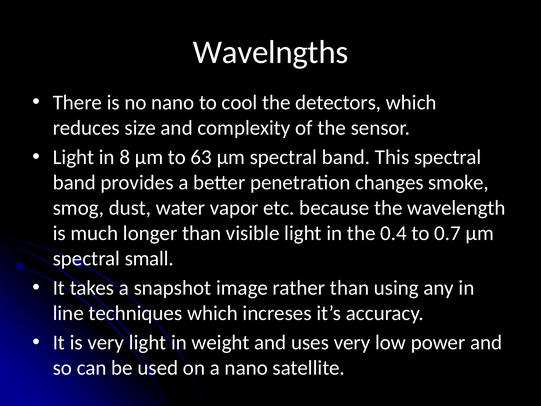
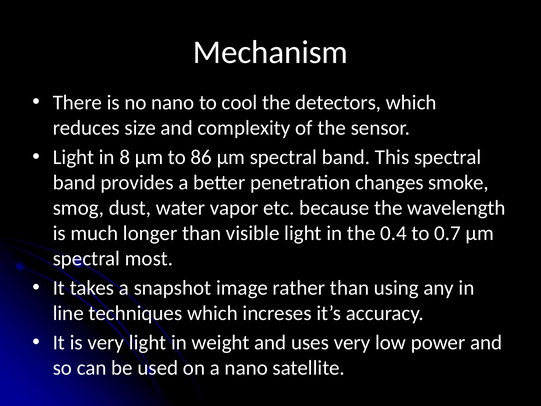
Wavelngths: Wavelngths -> Mechanism (270, 52)
63: 63 -> 86 (201, 157)
small: small -> most (149, 258)
